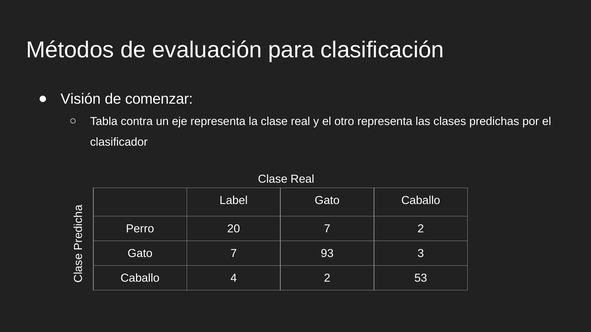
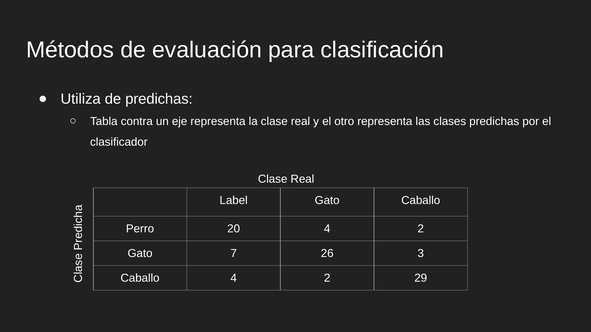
Visión: Visión -> Utiliza (81, 99)
de comenzar: comenzar -> predichas (159, 99)
20 7: 7 -> 4 (327, 229)
93: 93 -> 26 (327, 254)
53: 53 -> 29 (421, 278)
